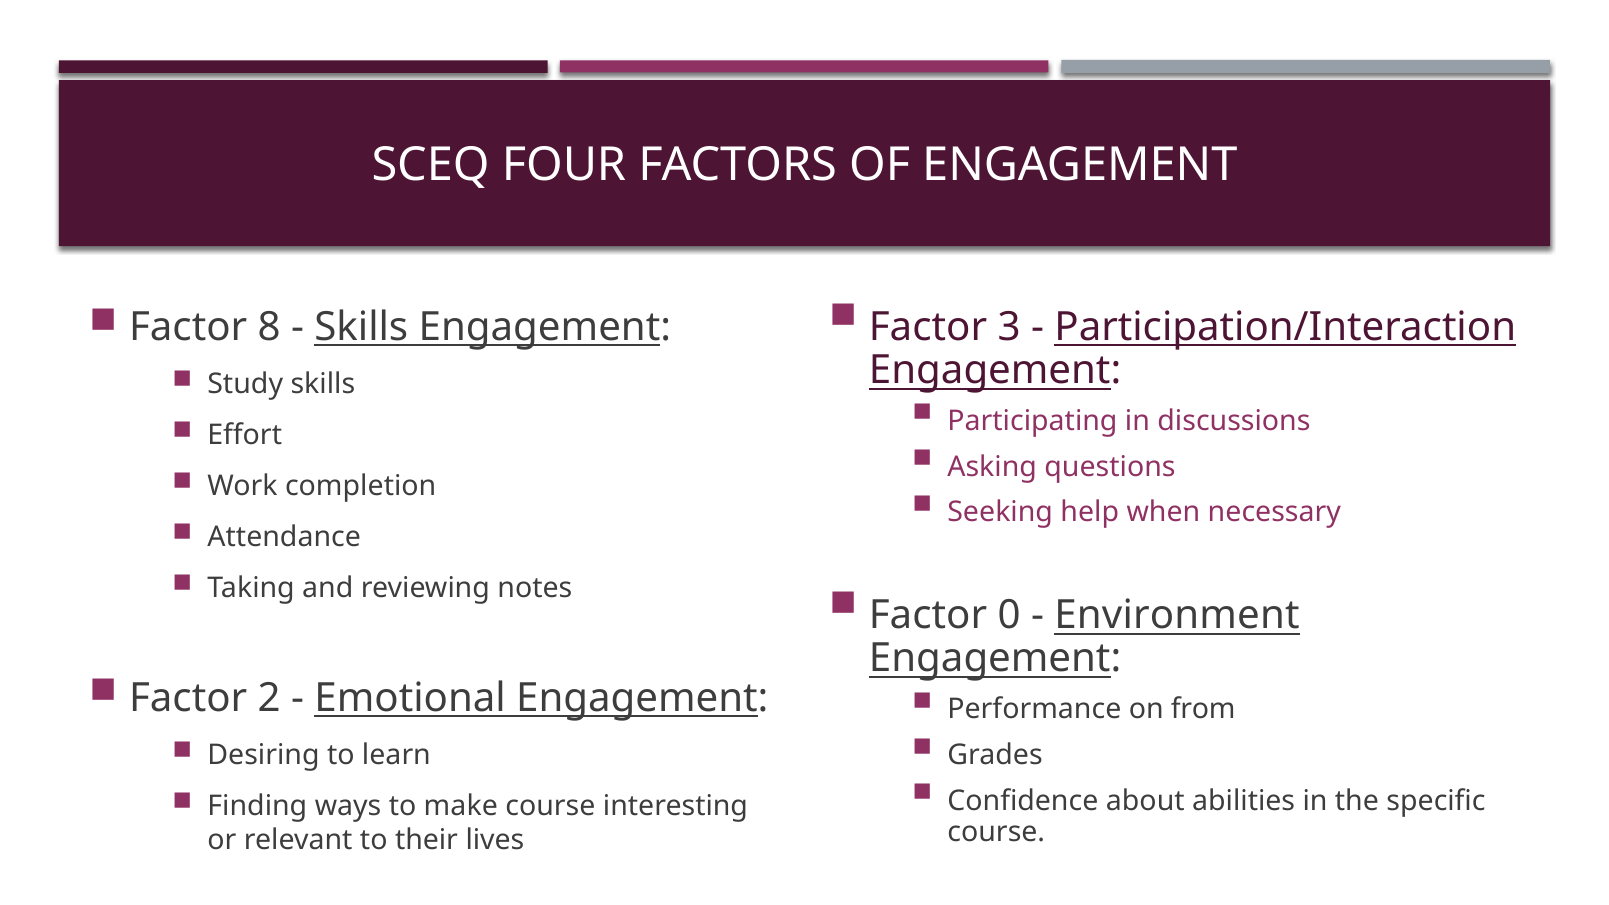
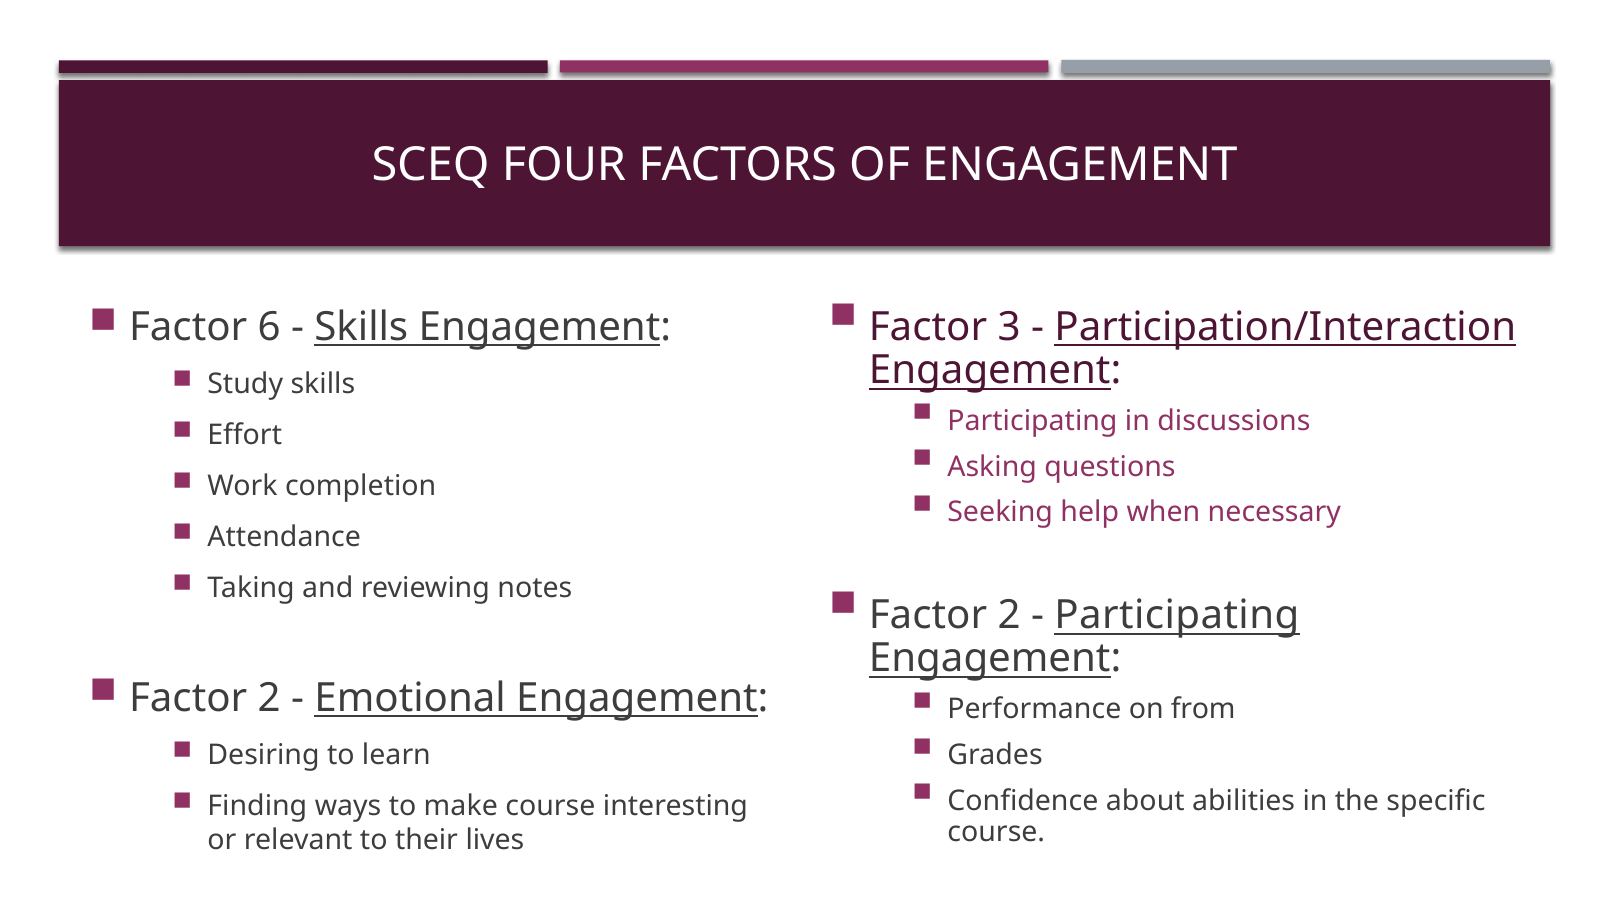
8: 8 -> 6 (269, 327)
0: 0 -> 2 (1009, 615)
Environment: Environment -> Participating (1177, 615)
